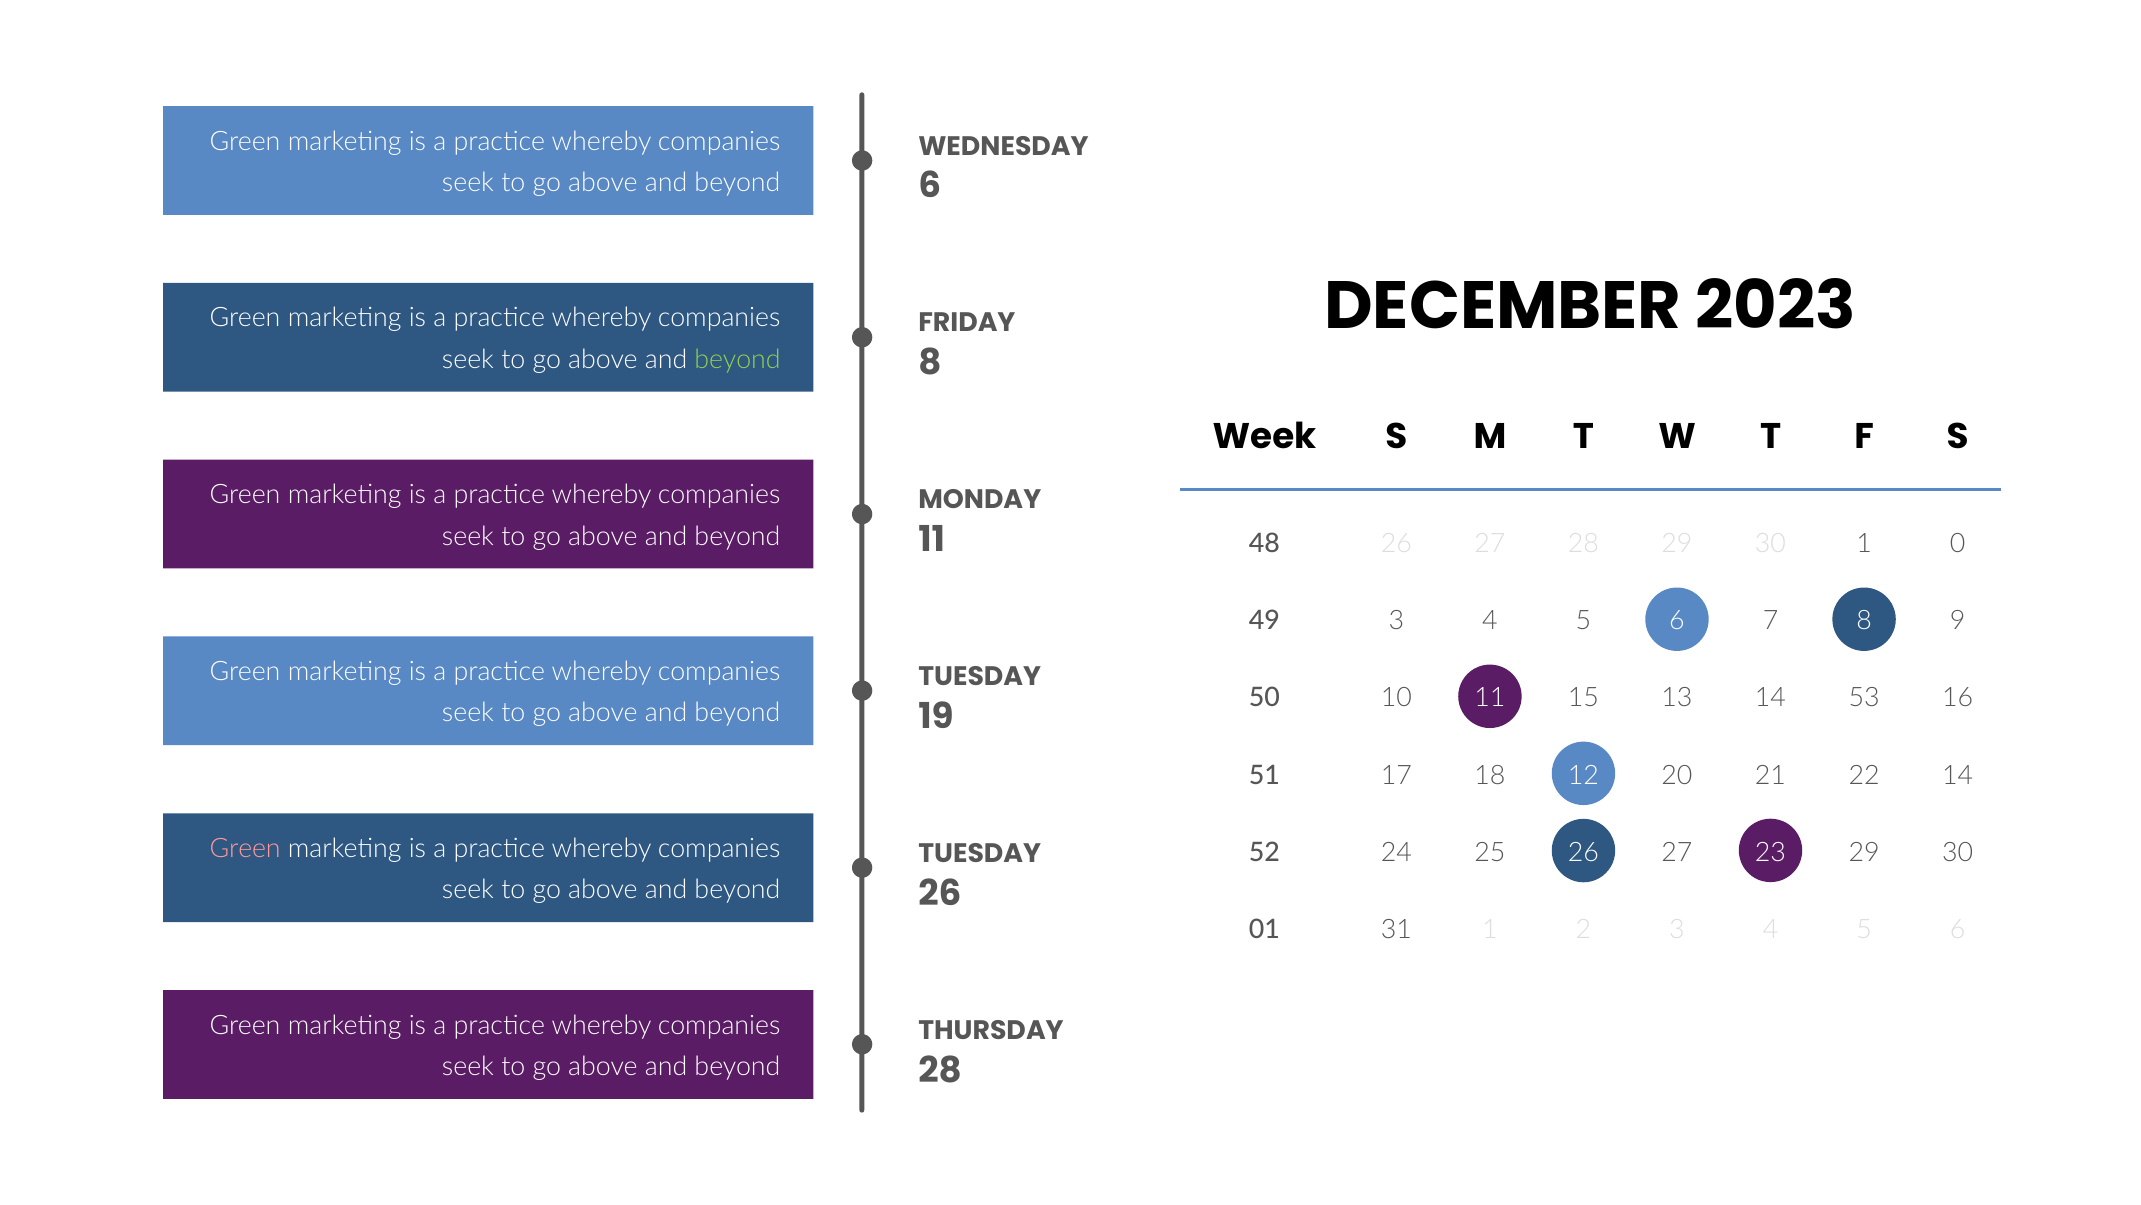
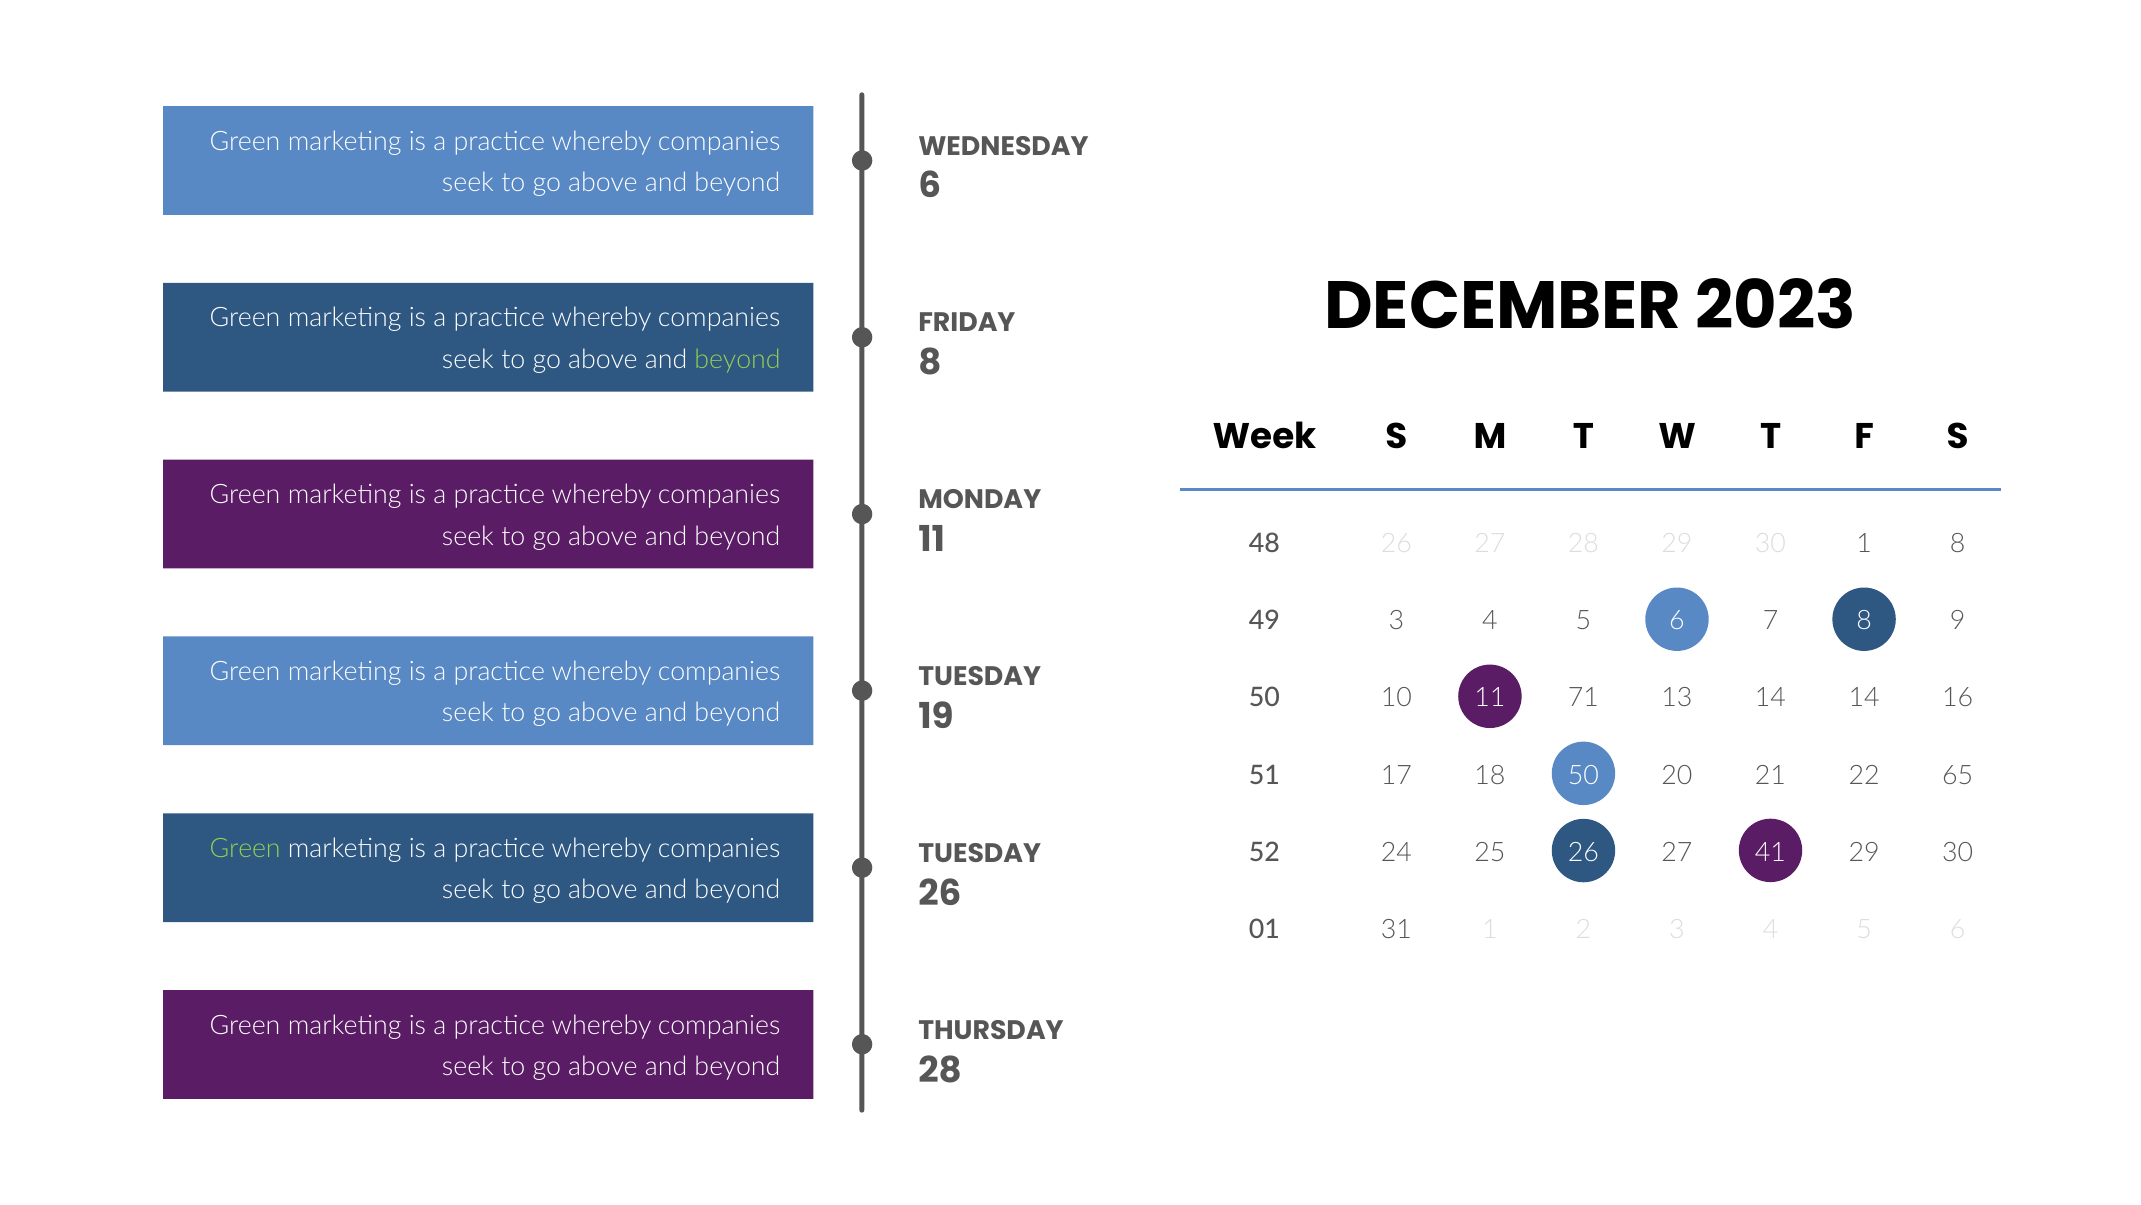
1 0: 0 -> 8 (1958, 544)
15: 15 -> 71 (1583, 698)
14 53: 53 -> 14 (1864, 698)
18 12: 12 -> 50 (1583, 775)
22 14: 14 -> 65 (1958, 775)
Green colour: pink -> light green (245, 848)
23: 23 -> 41 (1770, 852)
